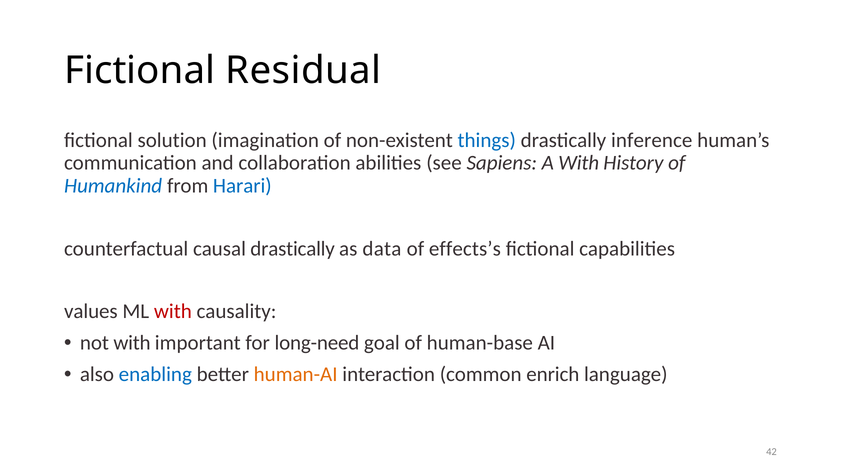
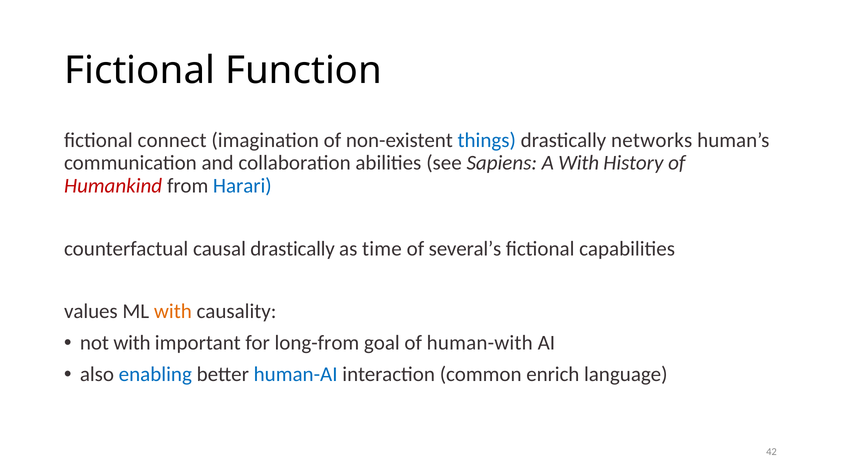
Residual: Residual -> Function (304, 71)
solution: solution -> connect (172, 140)
inference: inference -> networks (652, 140)
Humankind colour: blue -> red (113, 186)
data: data -> time (382, 249)
effects’s: effects’s -> several’s (465, 249)
with colour: red -> orange (173, 312)
long-need: long-need -> long-from (317, 343)
human-base: human-base -> human-with (480, 343)
human-AI colour: orange -> blue (296, 374)
